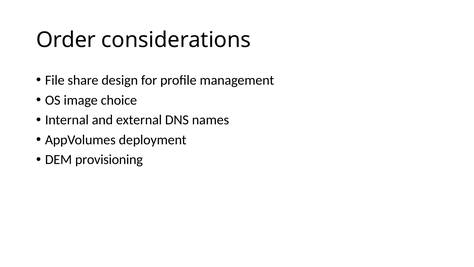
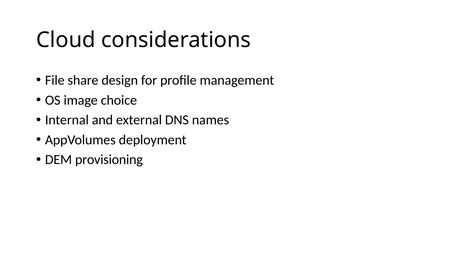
Order: Order -> Cloud (66, 40)
